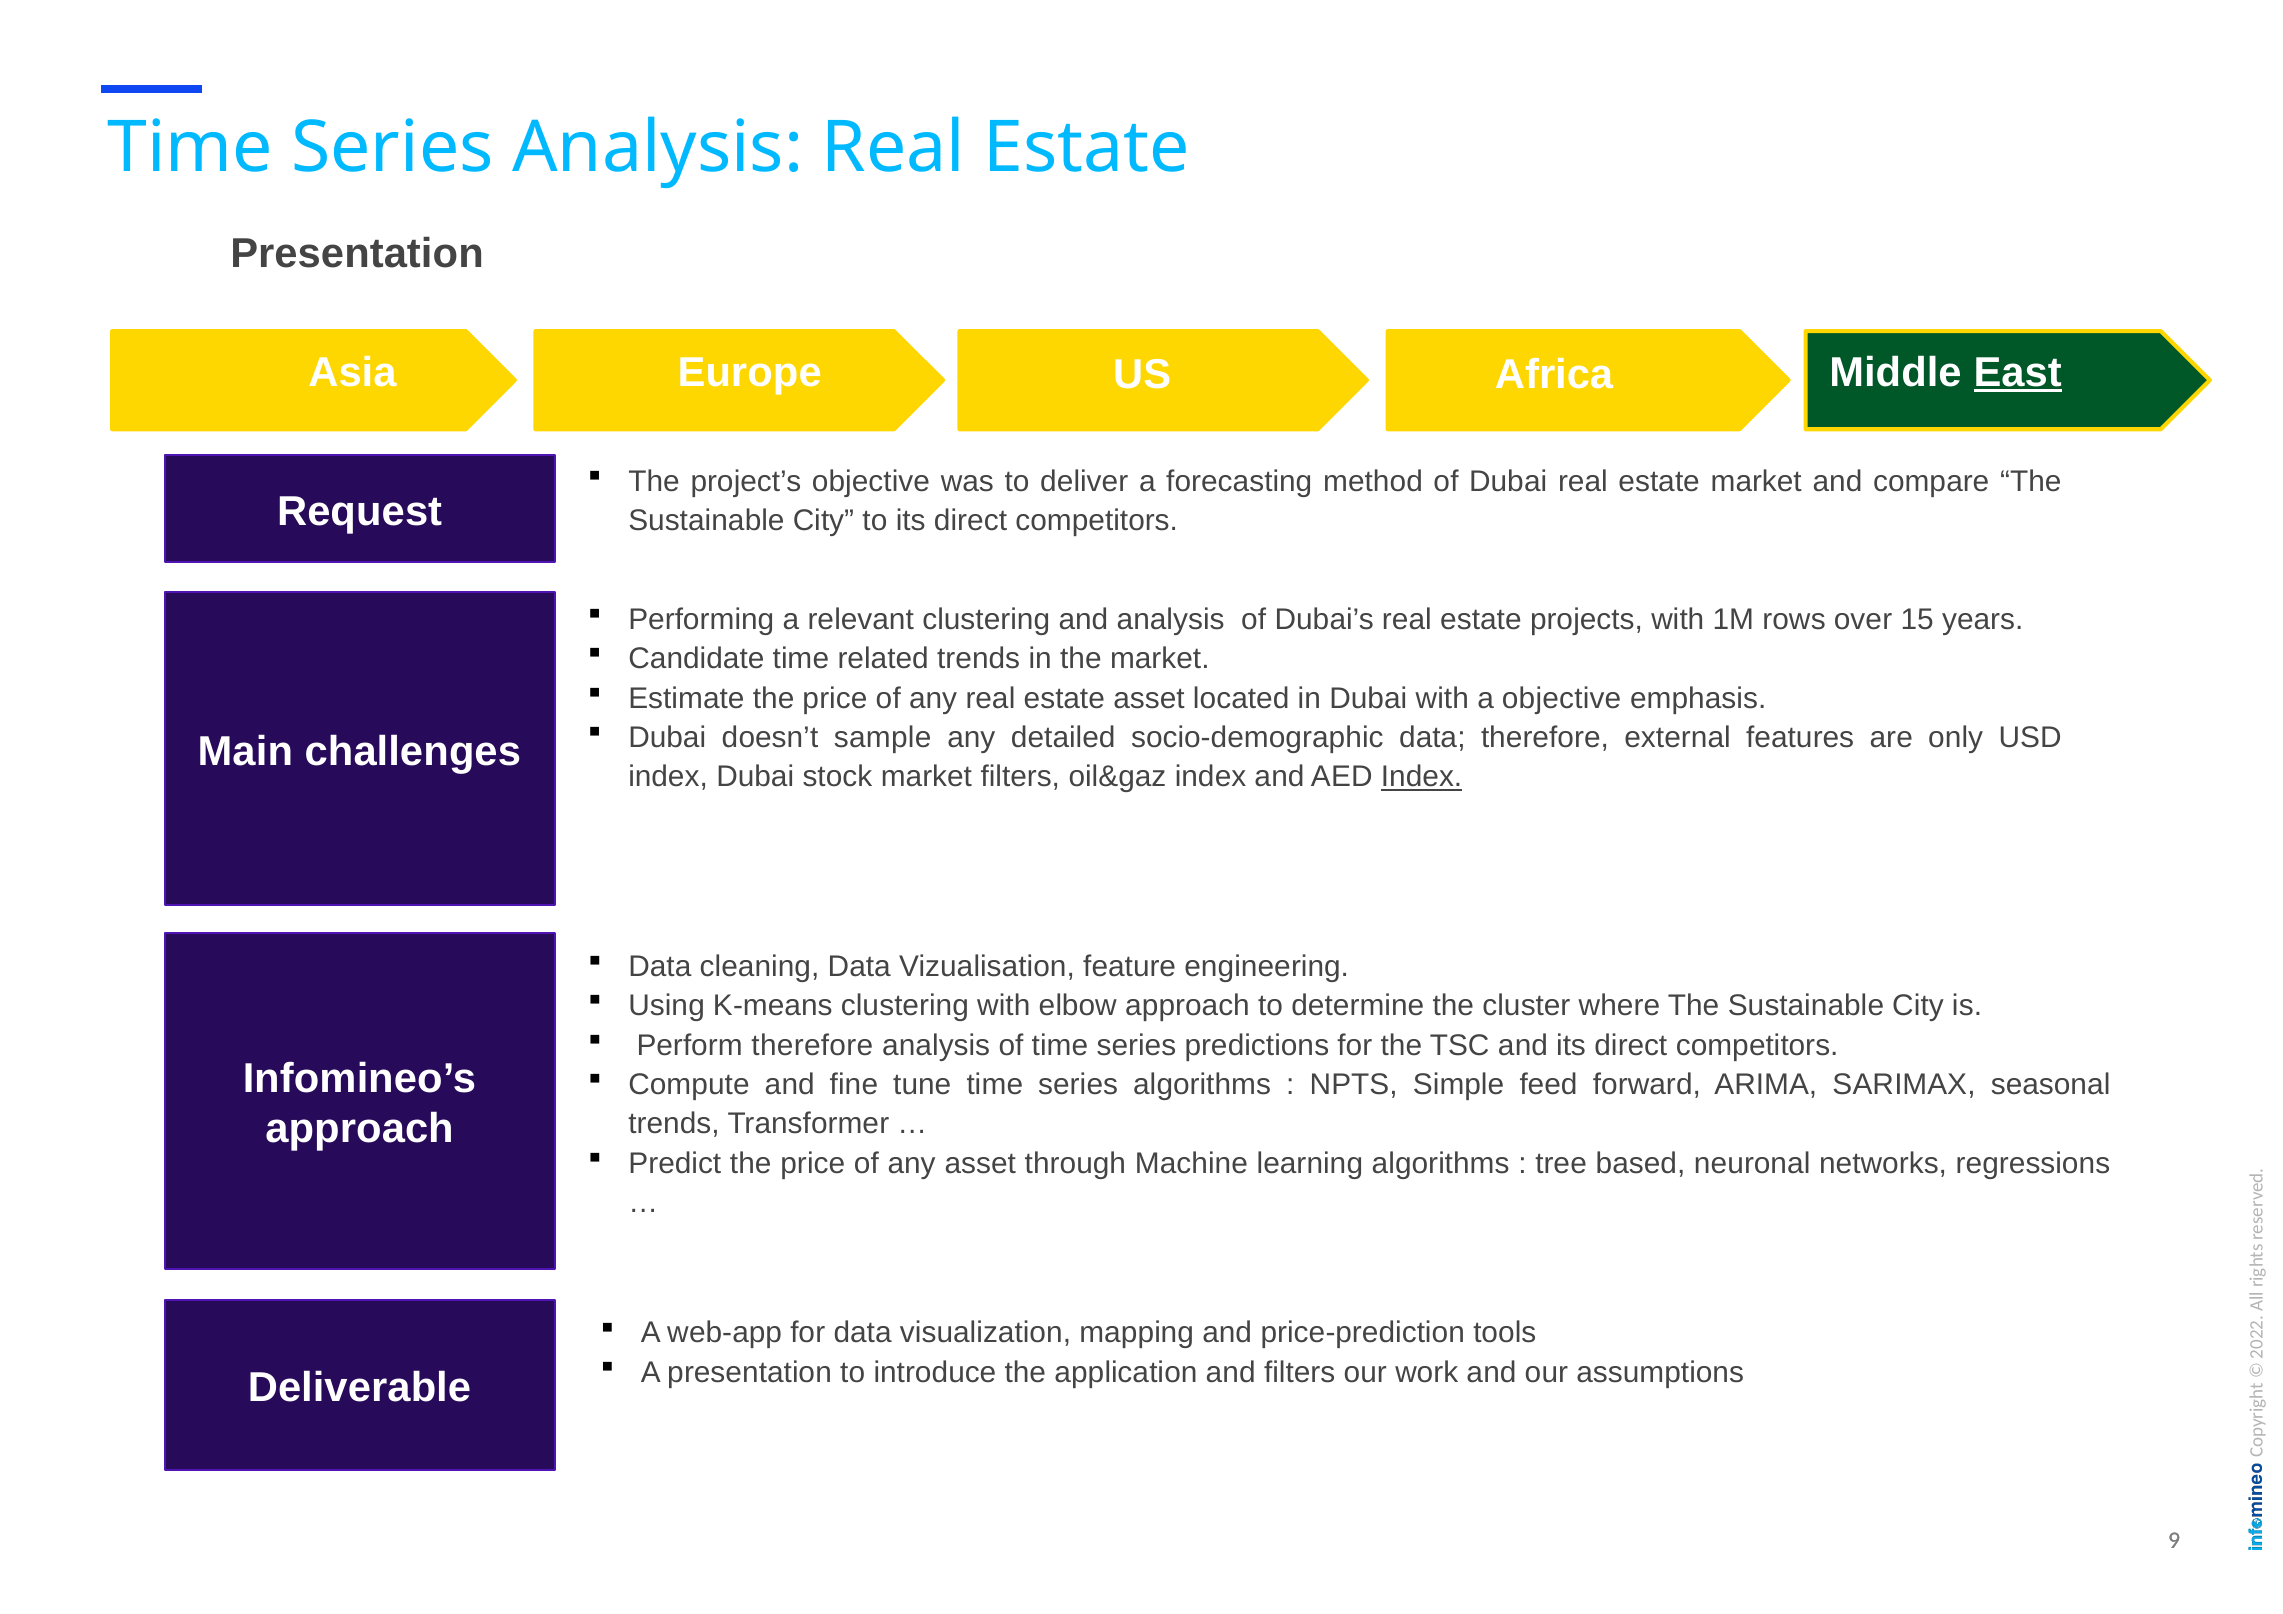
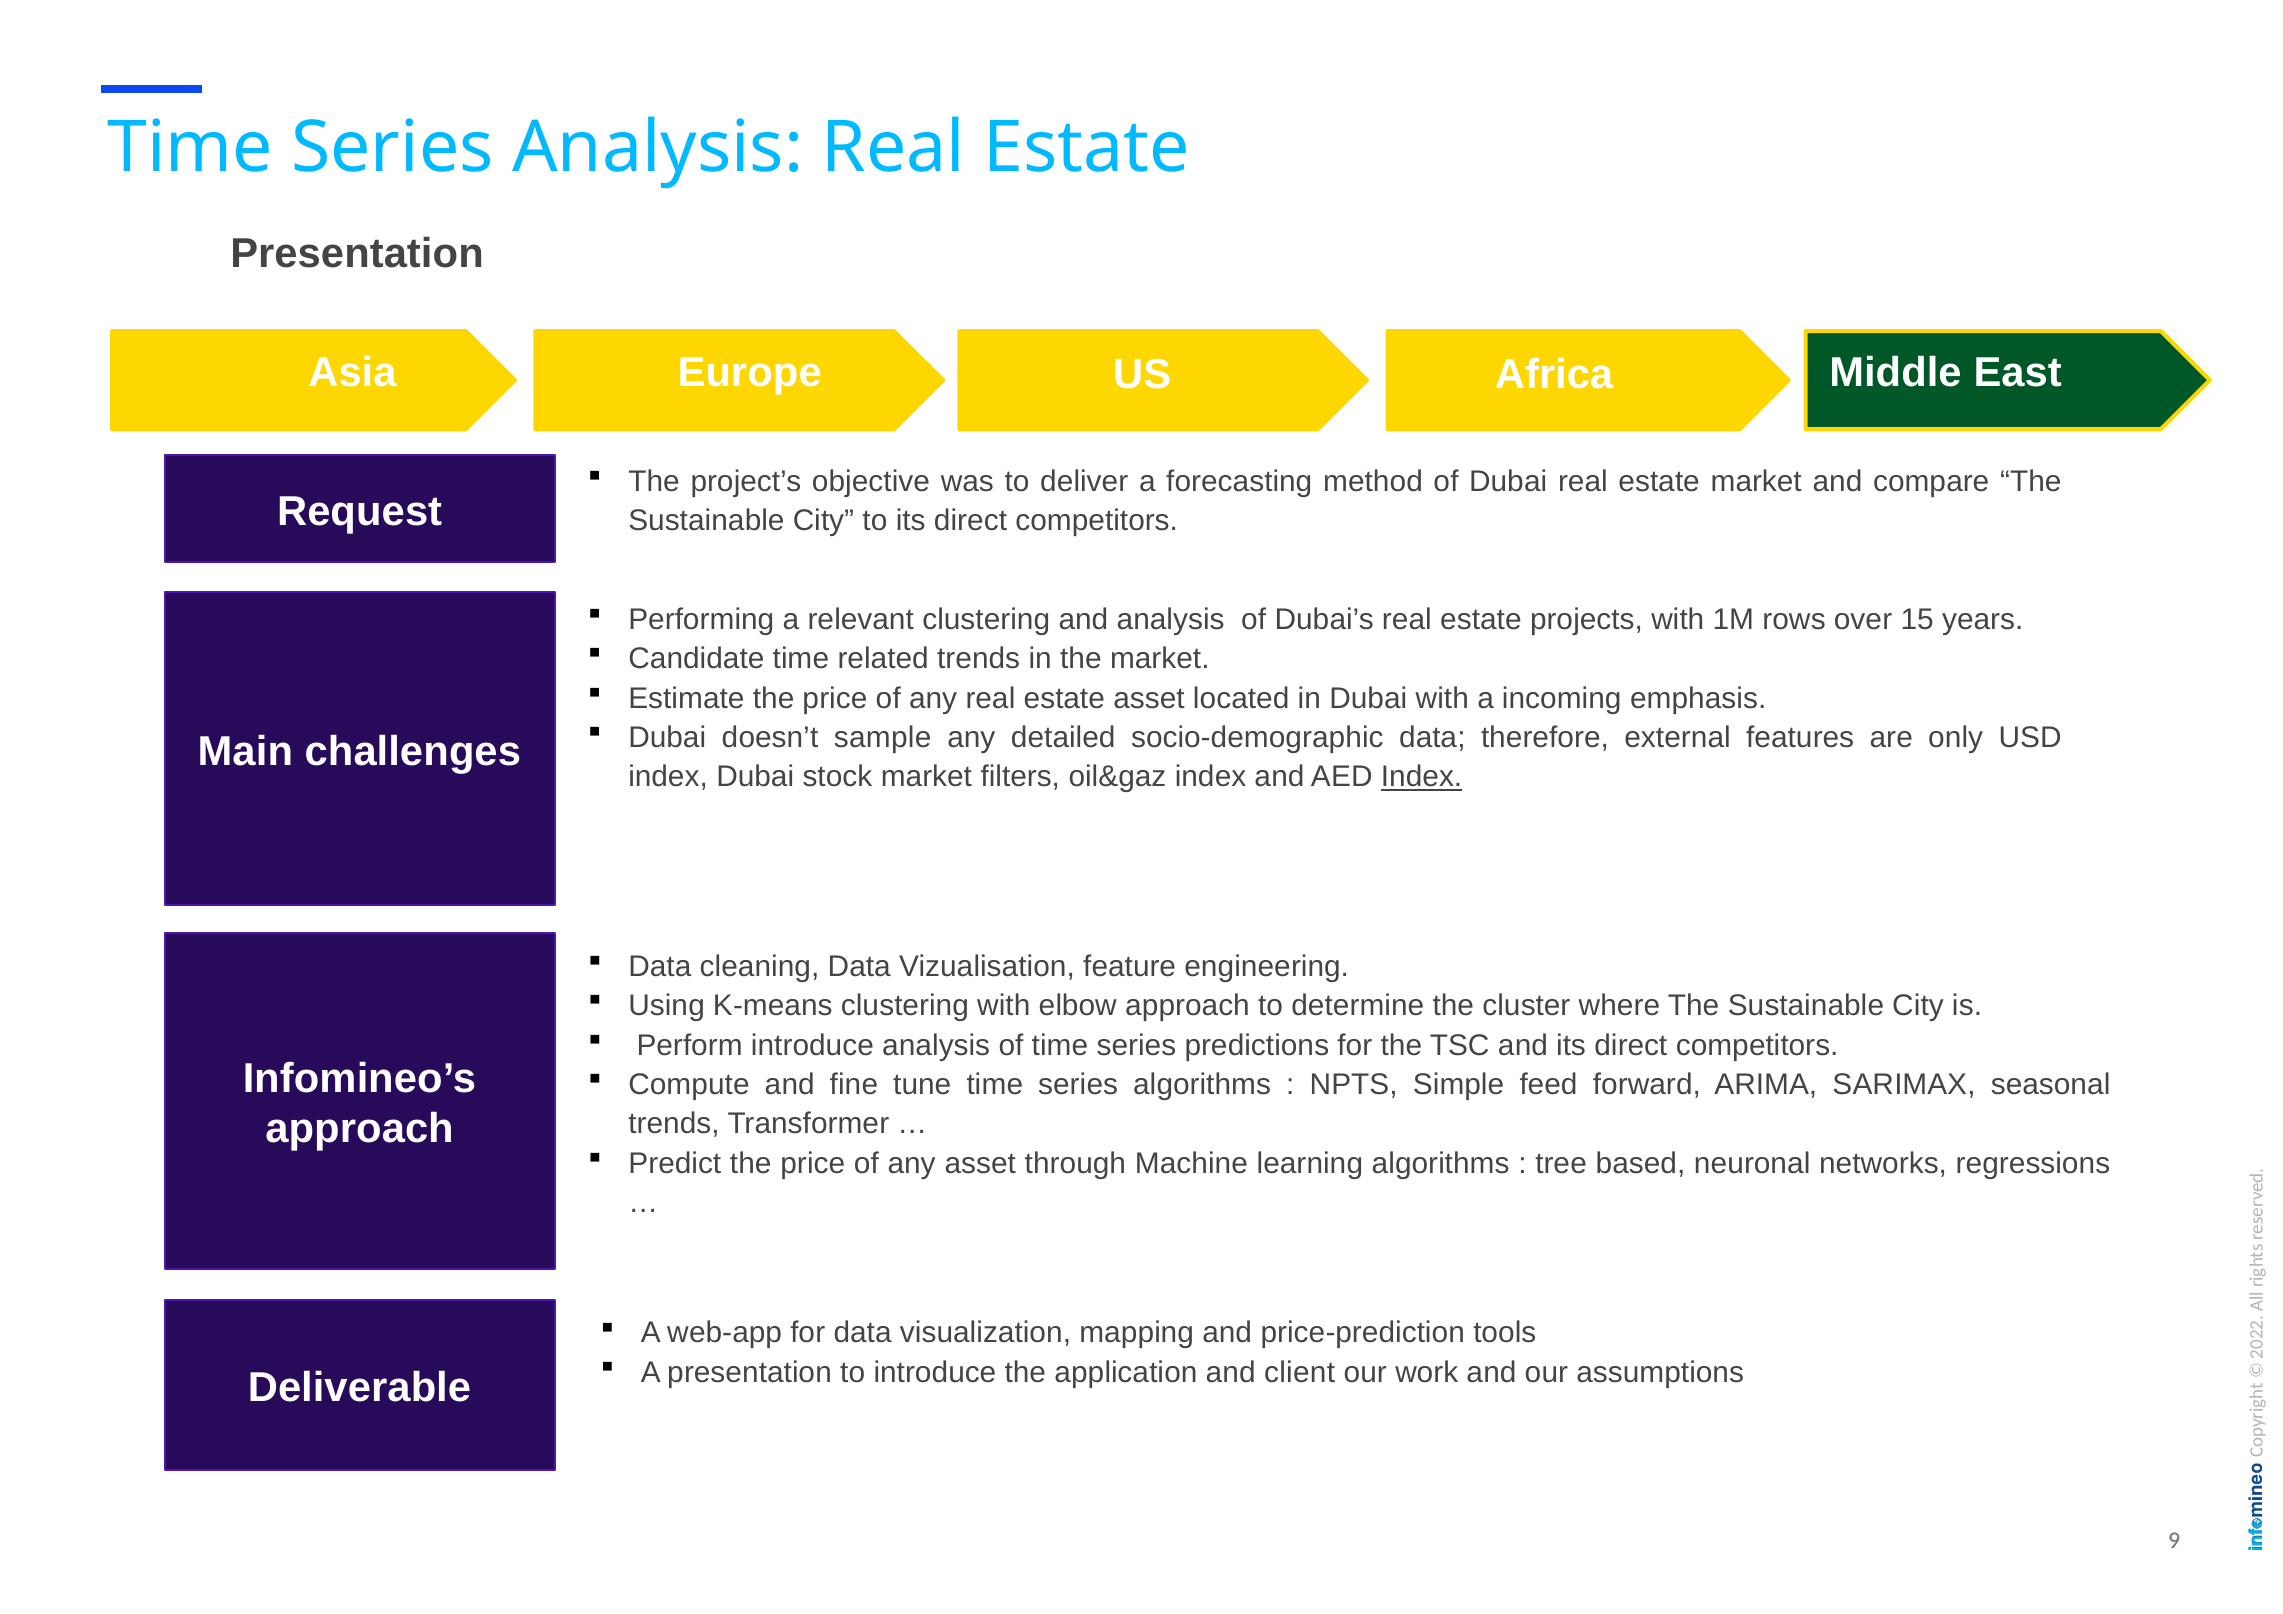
East underline: present -> none (2018, 373)
a objective: objective -> incoming (1562, 698)
Perform therefore: therefore -> introduce (812, 1045)
and filters: filters -> client (1300, 1373)
